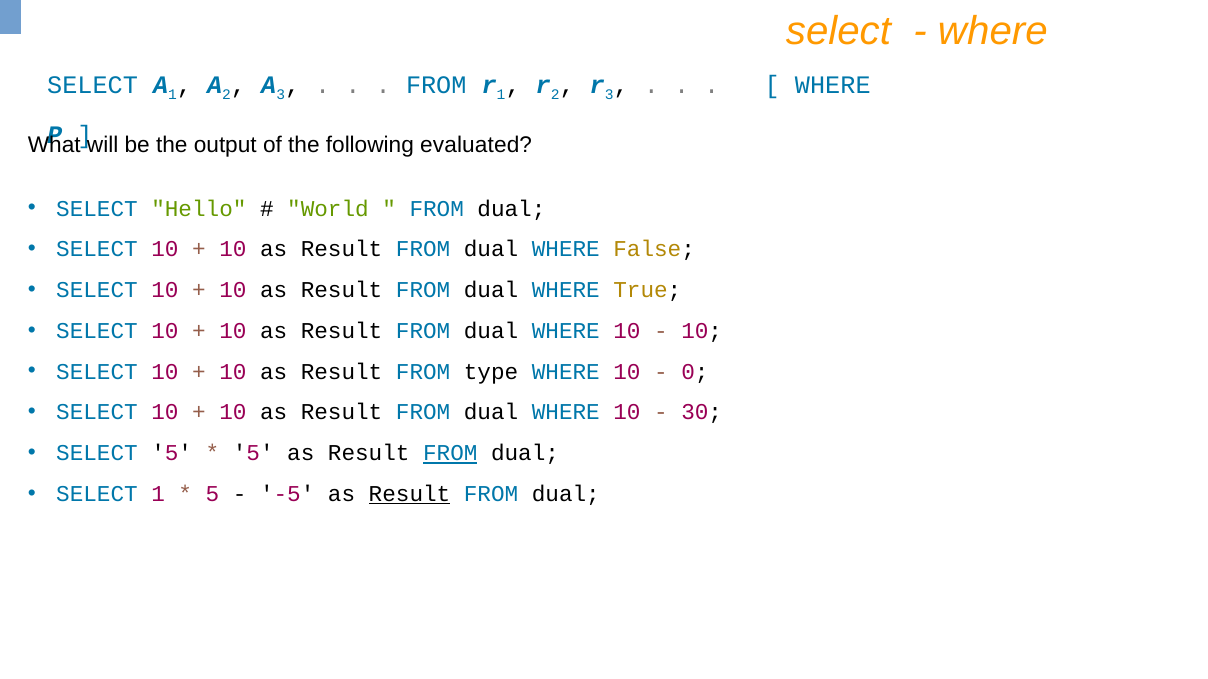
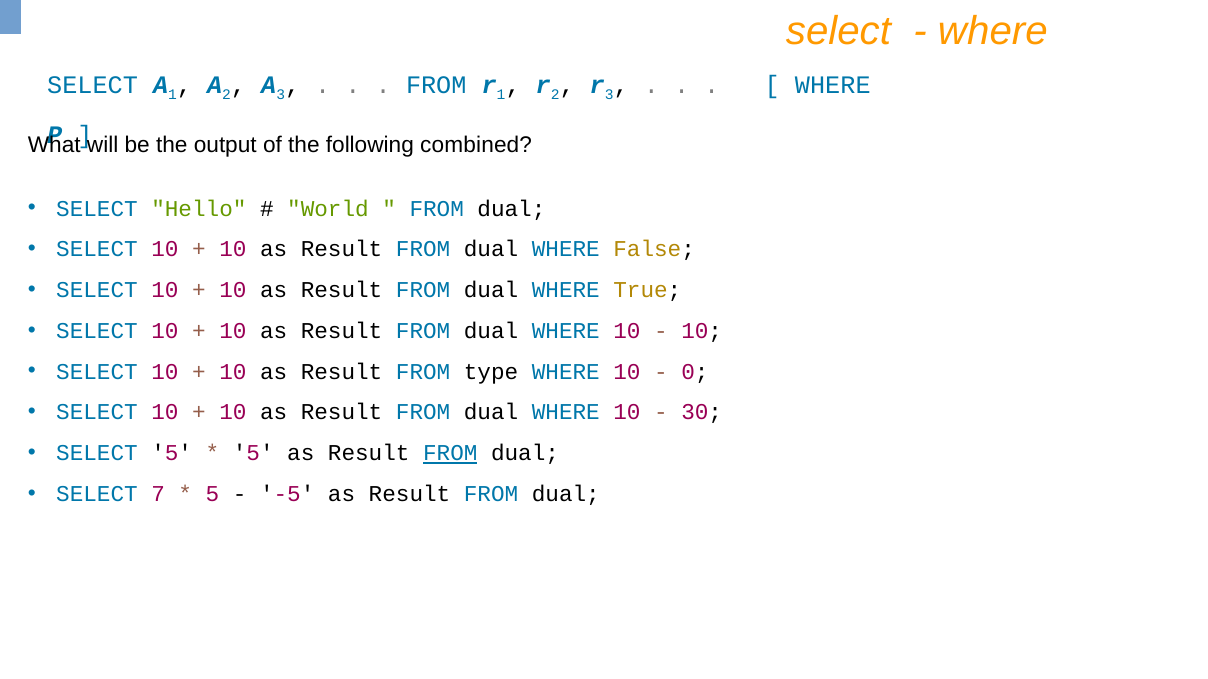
evaluated: evaluated -> combined (476, 145)
SELECT 1: 1 -> 7 (158, 494)
Result underline: present -> none (410, 494)
